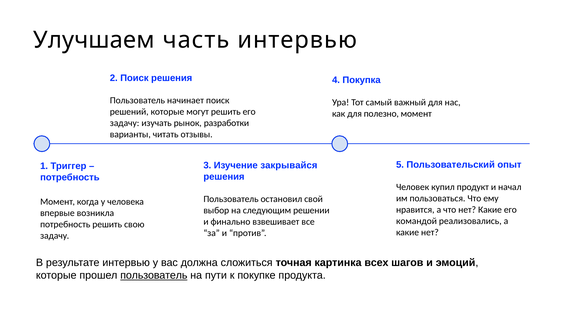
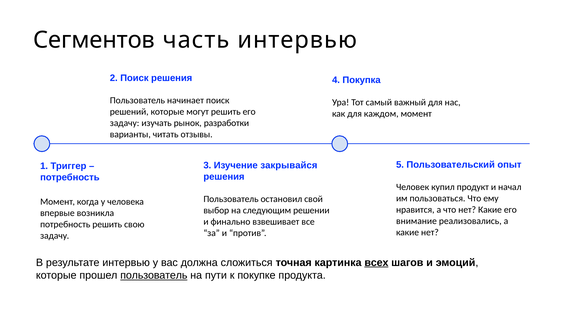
Улучшаем: Улучшаем -> Сегментов (94, 40)
полезно: полезно -> каждом (381, 114)
командой: командой -> внимание (416, 221)
всех underline: none -> present (376, 262)
